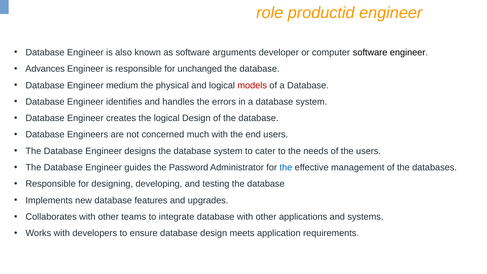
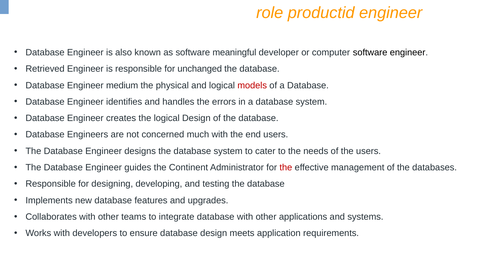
arguments: arguments -> meaningful (234, 52)
Advances: Advances -> Retrieved (45, 69)
Password: Password -> Continent (189, 167)
the colour: blue -> red (286, 167)
